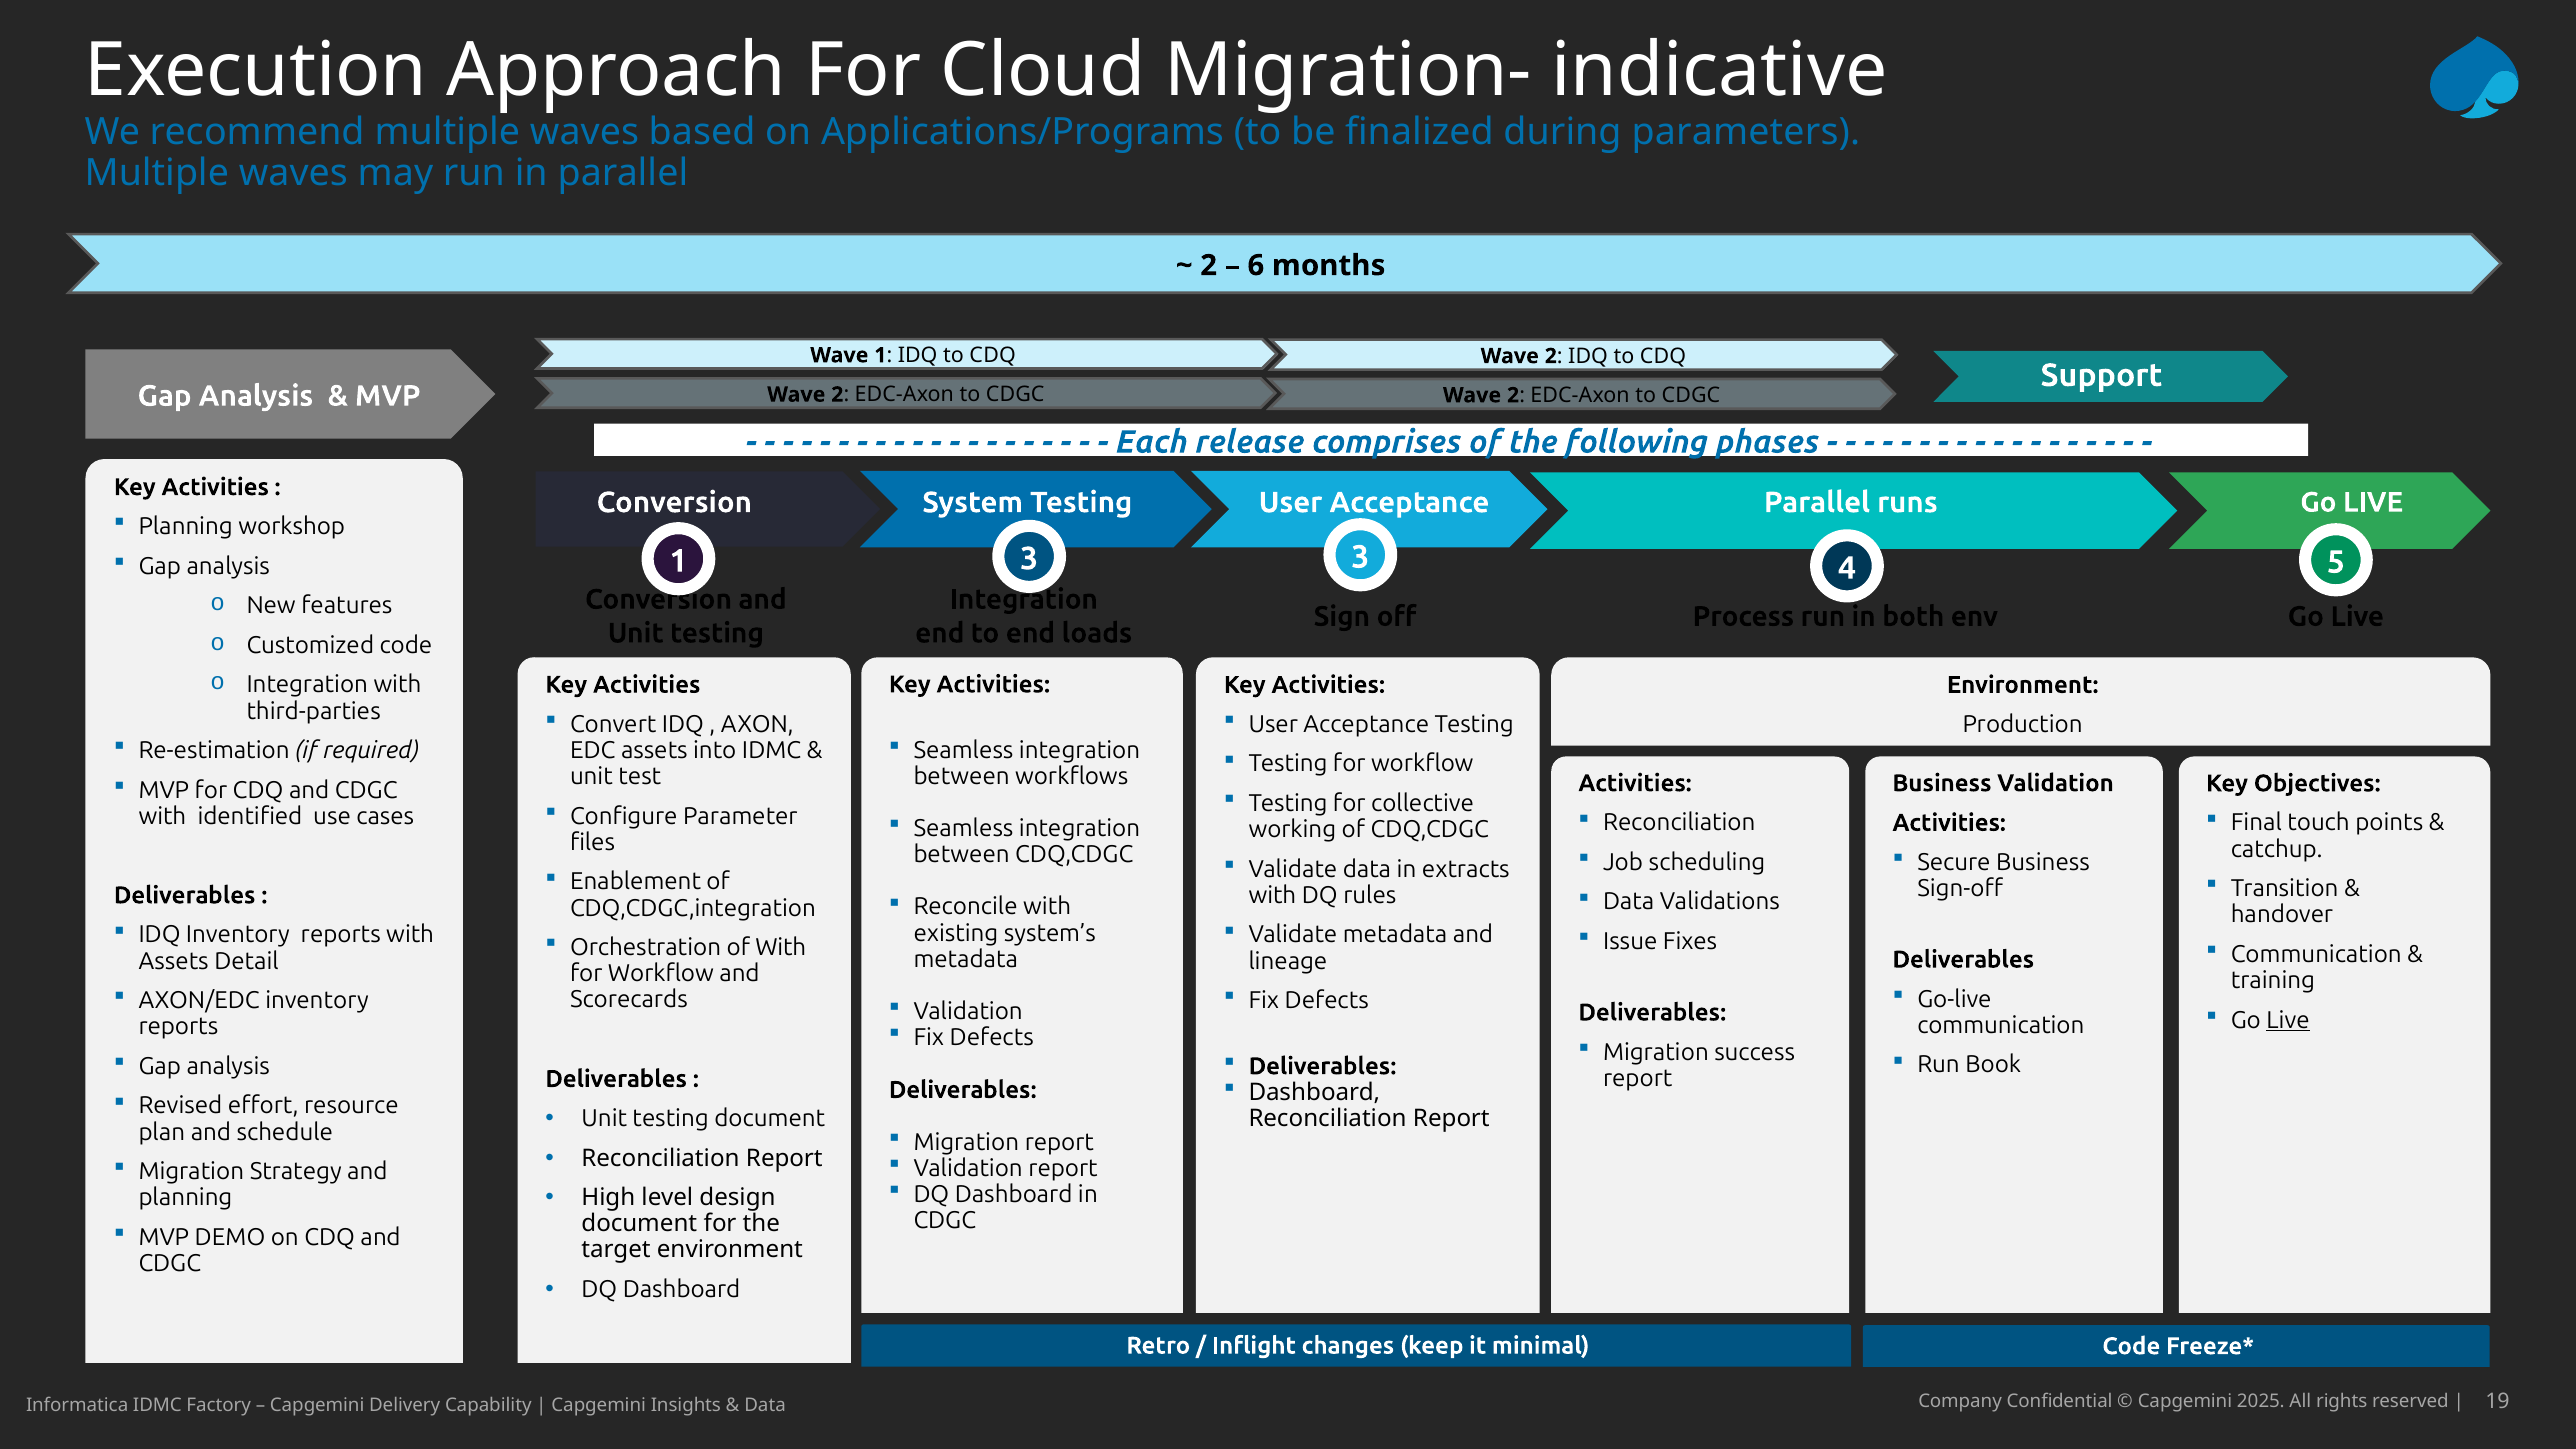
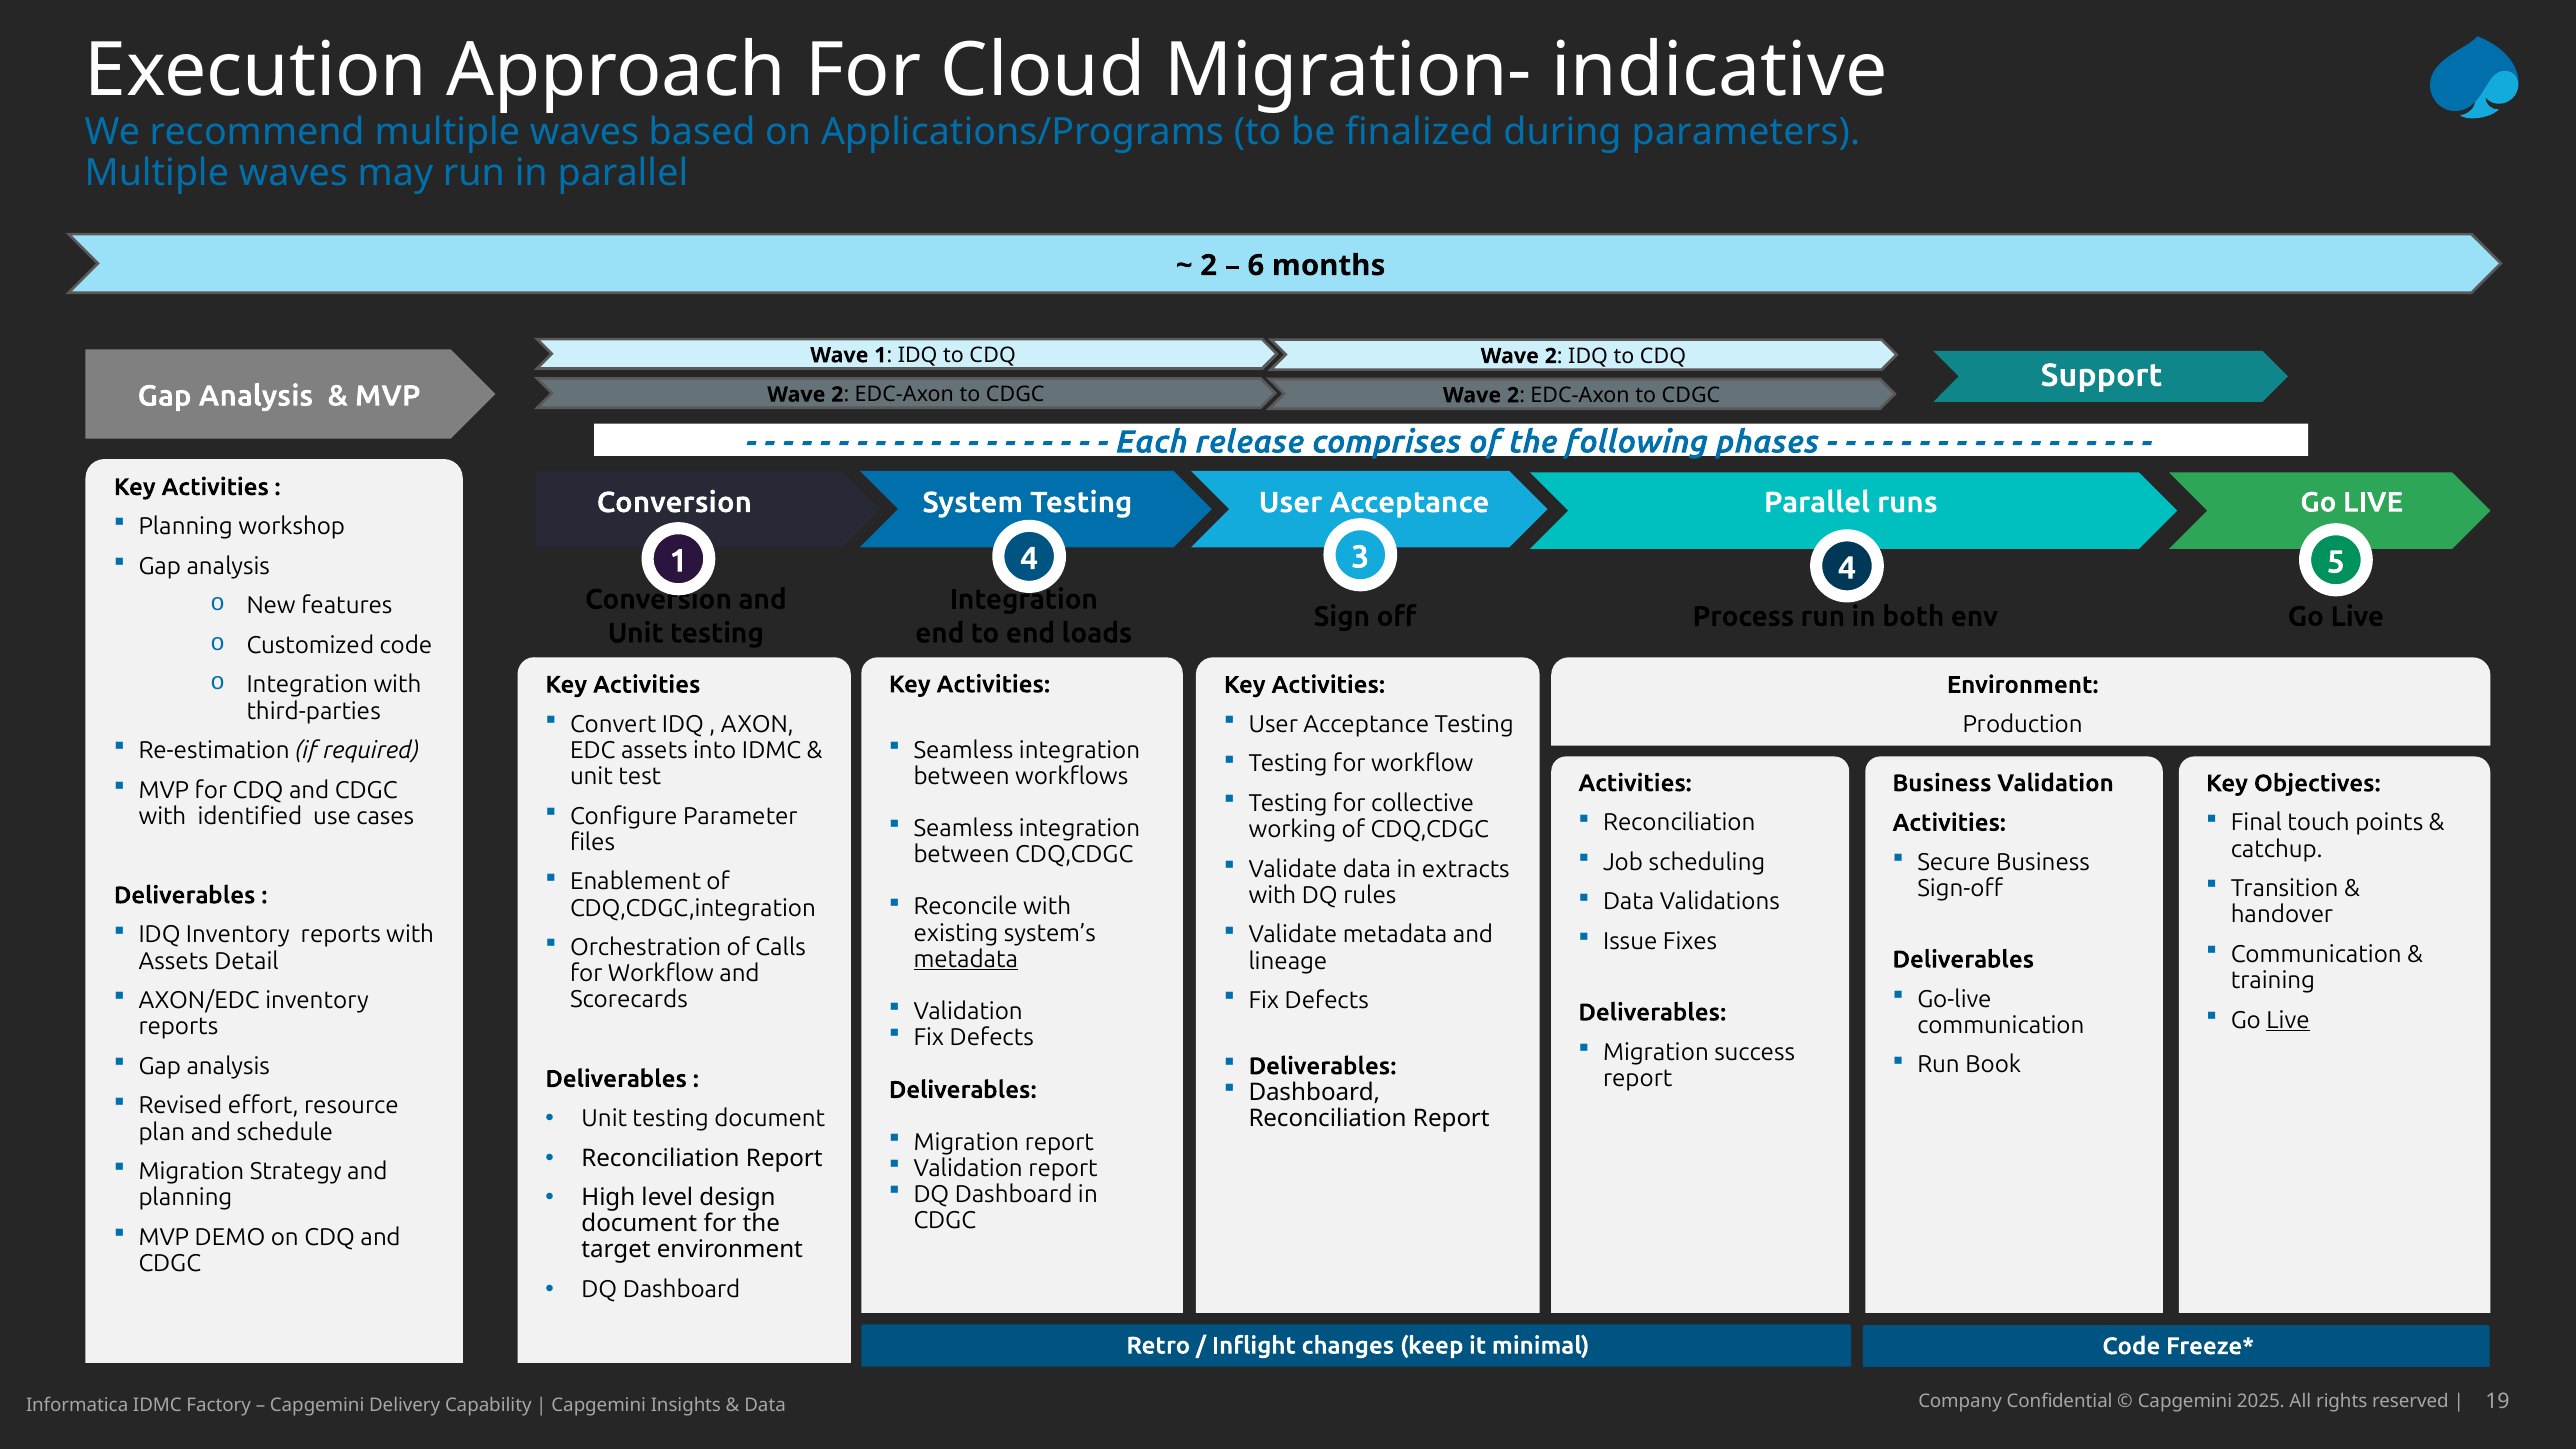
1 3: 3 -> 4 (1029, 559)
of With: With -> Calls (781, 948)
metadata underline: none -> present (966, 959)
